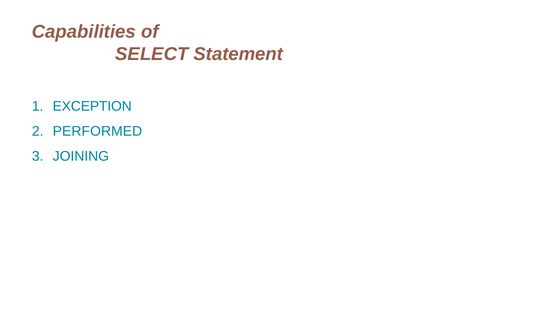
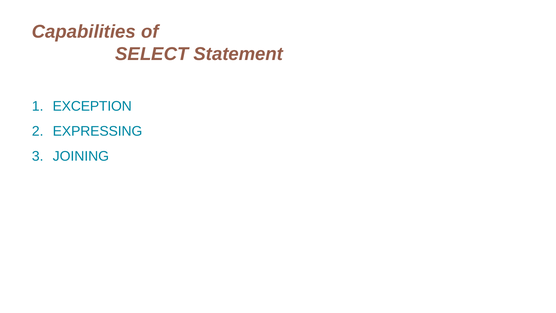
PERFORMED: PERFORMED -> EXPRESSING (98, 131)
